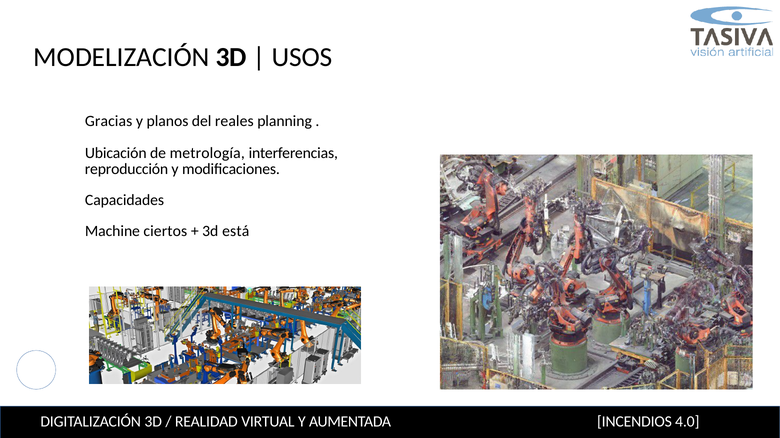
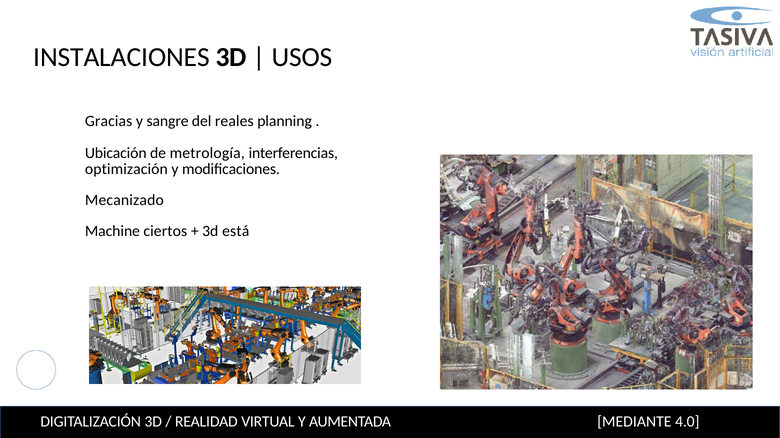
MODELIZACIÓN: MODELIZACIÓN -> INSTALACIONES (122, 57)
planos: planos -> sangre (168, 121)
reproducción: reproducción -> optimización (126, 169)
Capacidades: Capacidades -> Mecanizado (124, 200)
INCENDIOS: INCENDIOS -> MEDIANTE (634, 422)
